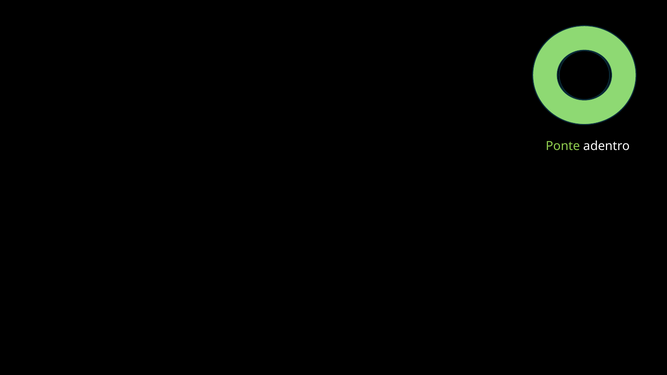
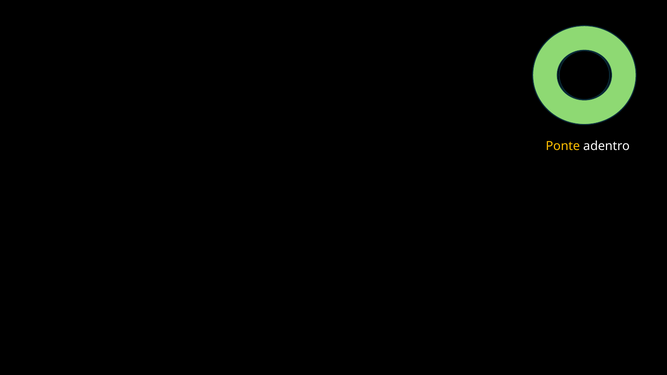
Ponte colour: light green -> yellow (563, 146)
